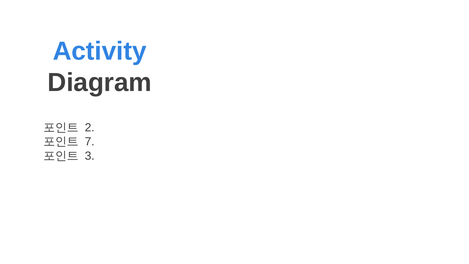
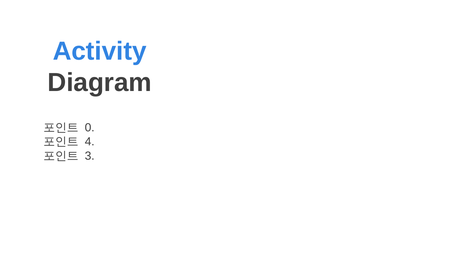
2: 2 -> 0 (90, 128)
7: 7 -> 4 (90, 142)
